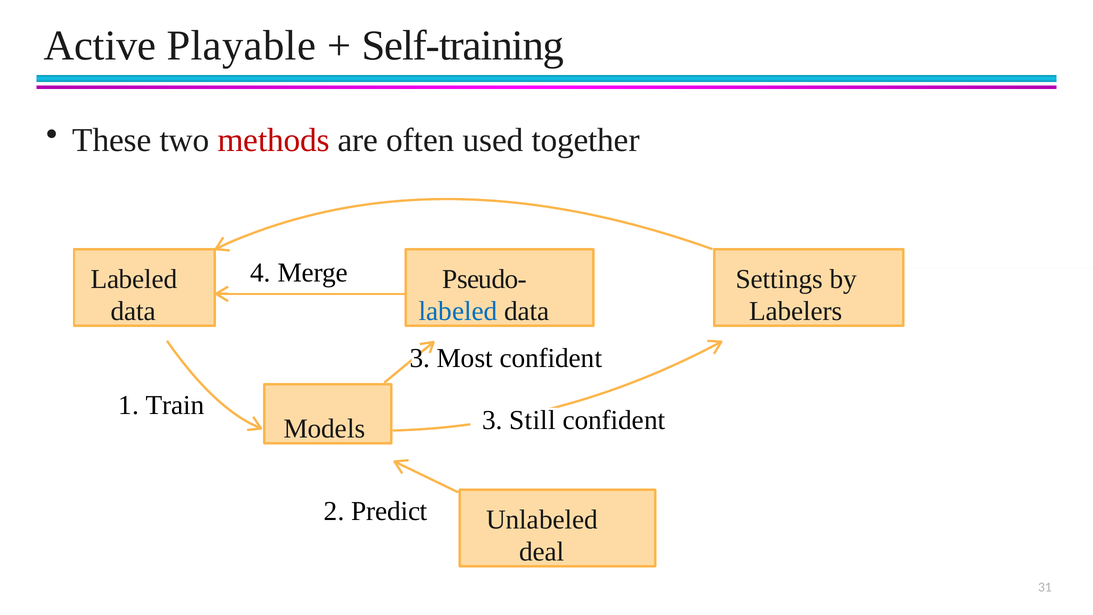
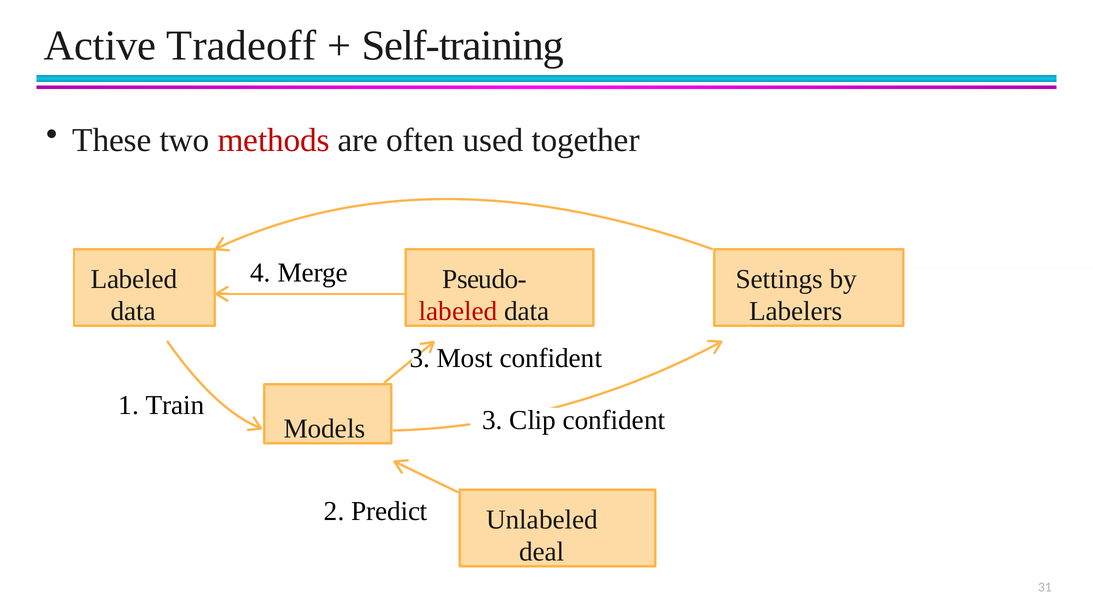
Playable: Playable -> Tradeoff (241, 46)
labeled colour: blue -> red (458, 311)
Still: Still -> Clip (533, 420)
